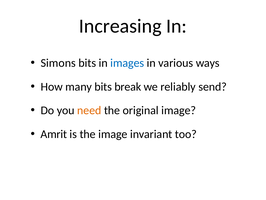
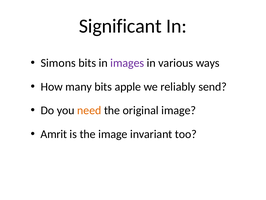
Increasing: Increasing -> Significant (120, 26)
images colour: blue -> purple (127, 63)
break: break -> apple (128, 87)
